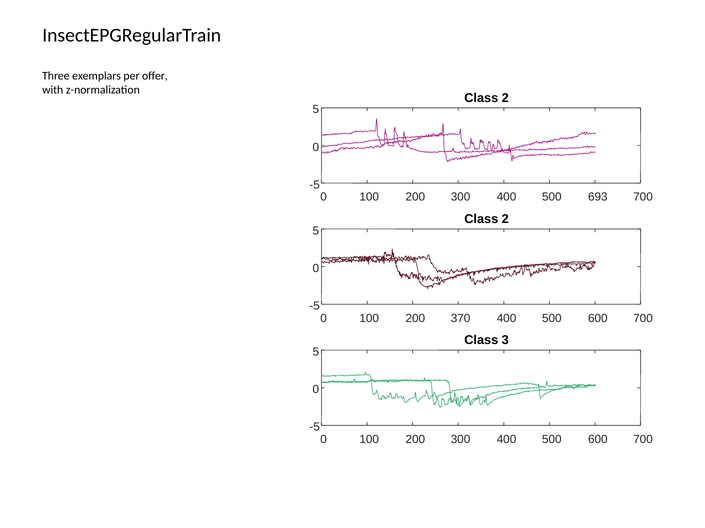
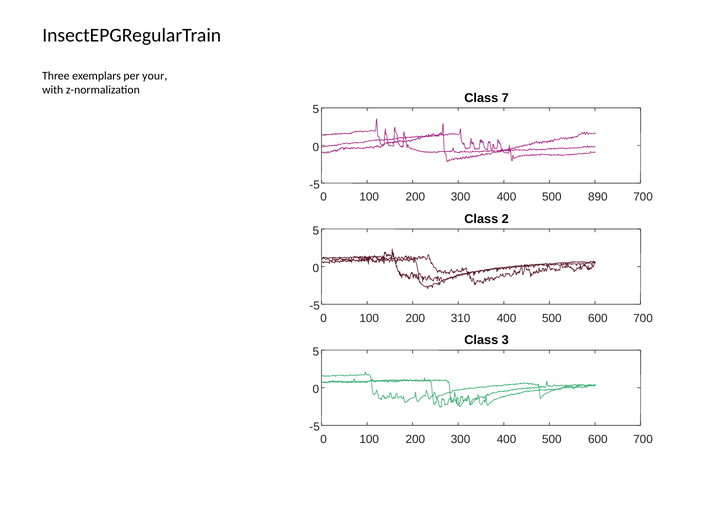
offer: offer -> your (155, 76)
2: 2 -> 7 (505, 98)
693: 693 -> 890 (598, 197)
370: 370 -> 310 (461, 319)
